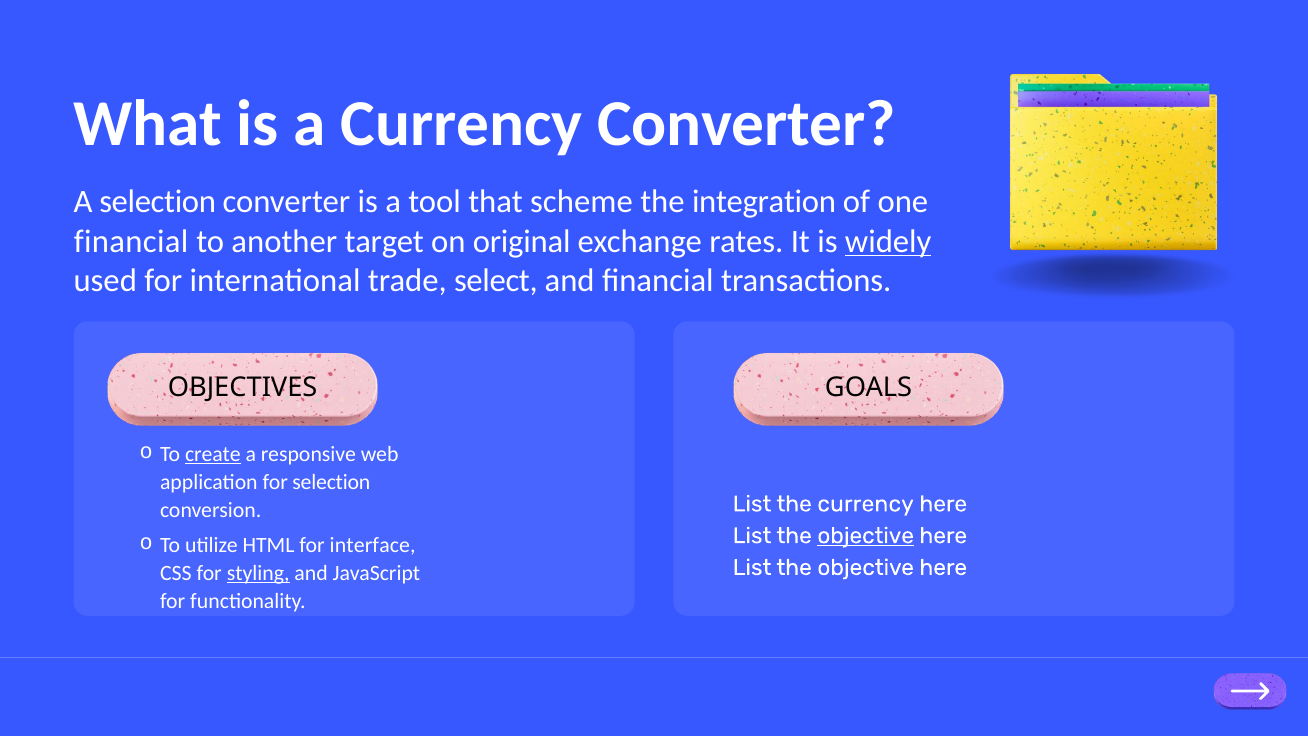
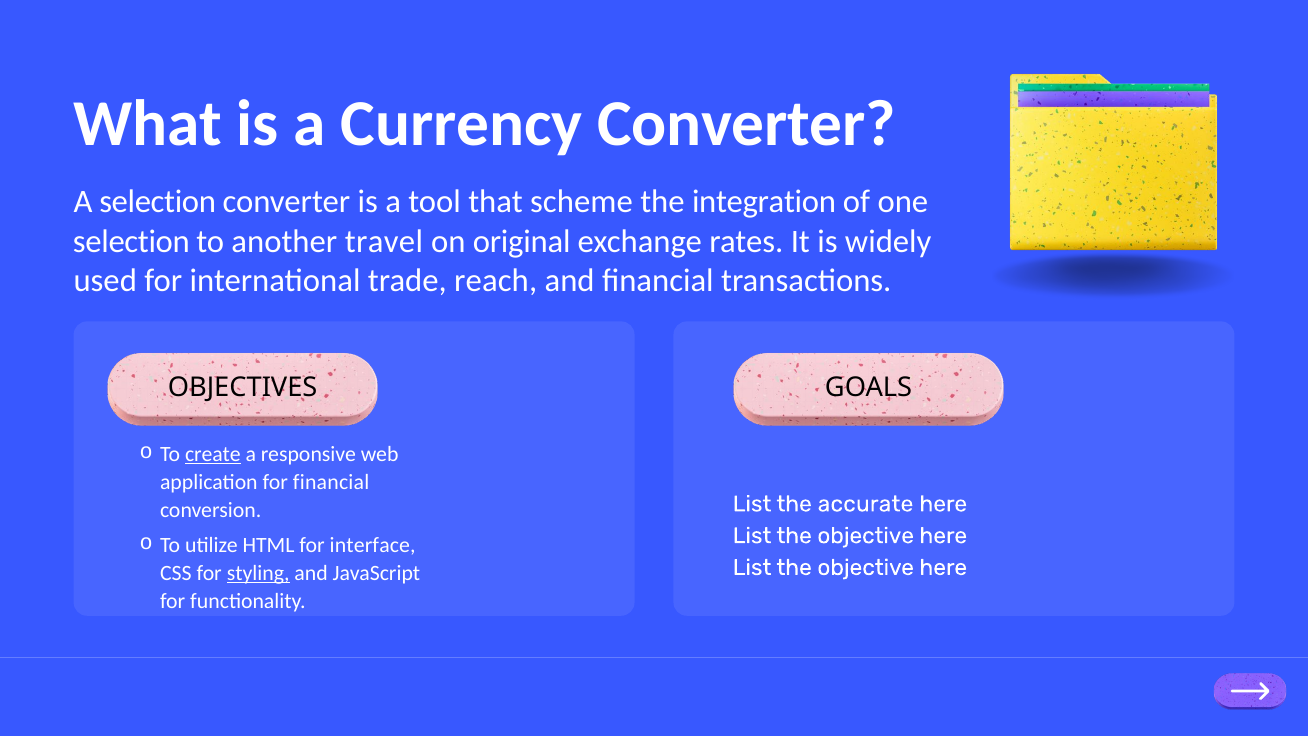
financial: financial -> selection (131, 241)
target: target -> travel (384, 241)
widely underline: present -> none (888, 241)
select: select -> reach (496, 281)
for selection: selection -> financial (331, 482)
the currency: currency -> accurate (866, 504)
objective underline: present -> none (866, 536)
